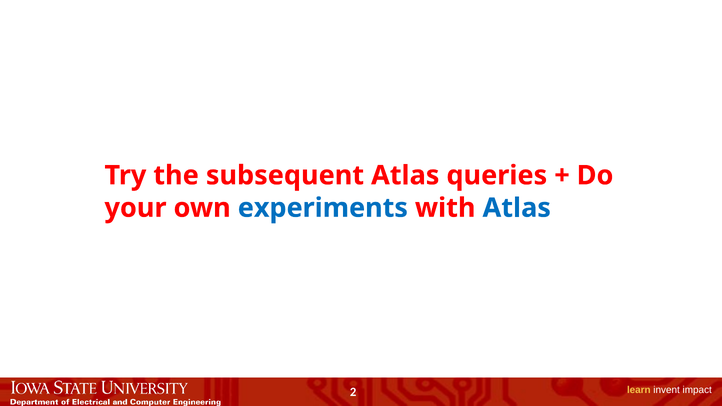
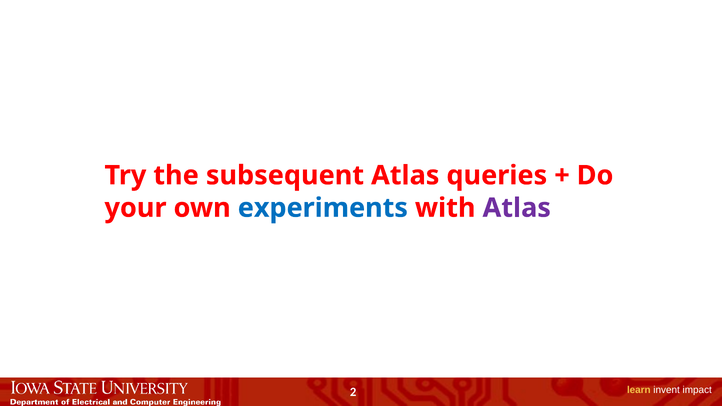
Atlas colour: blue -> purple (517, 208)
